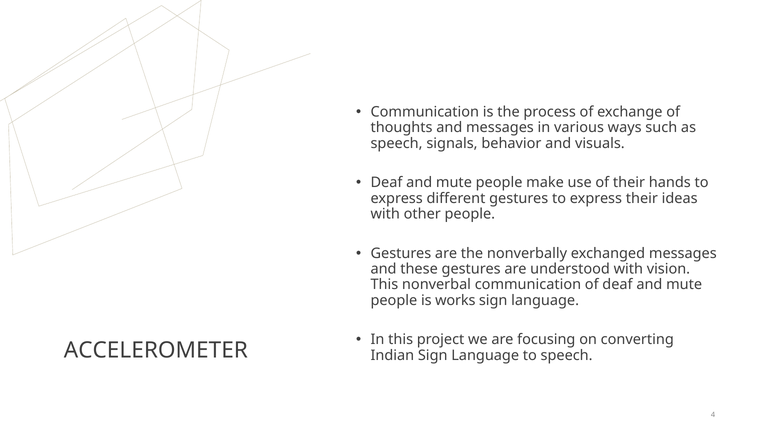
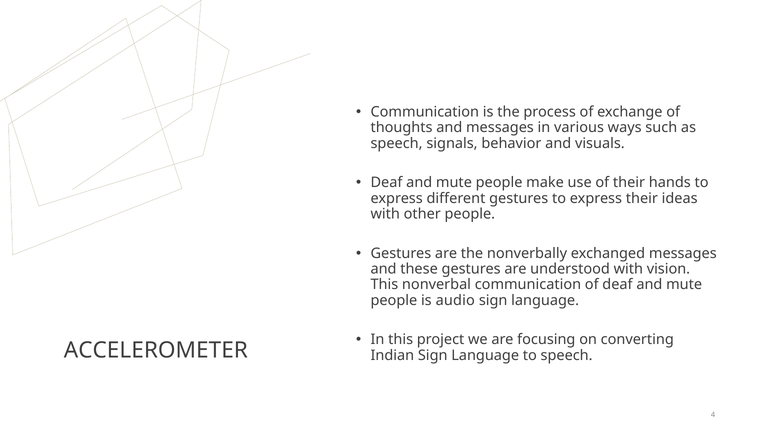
works: works -> audio (455, 301)
